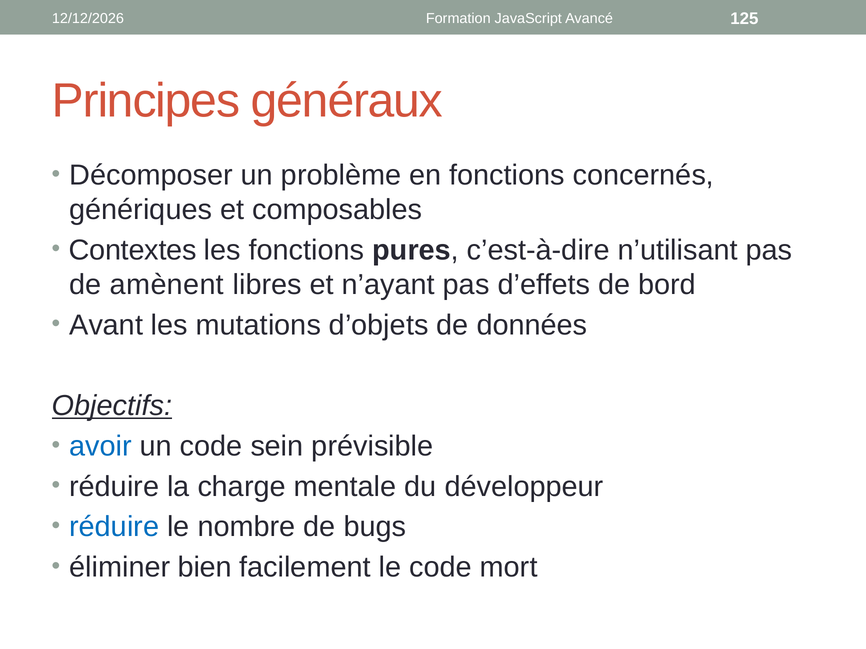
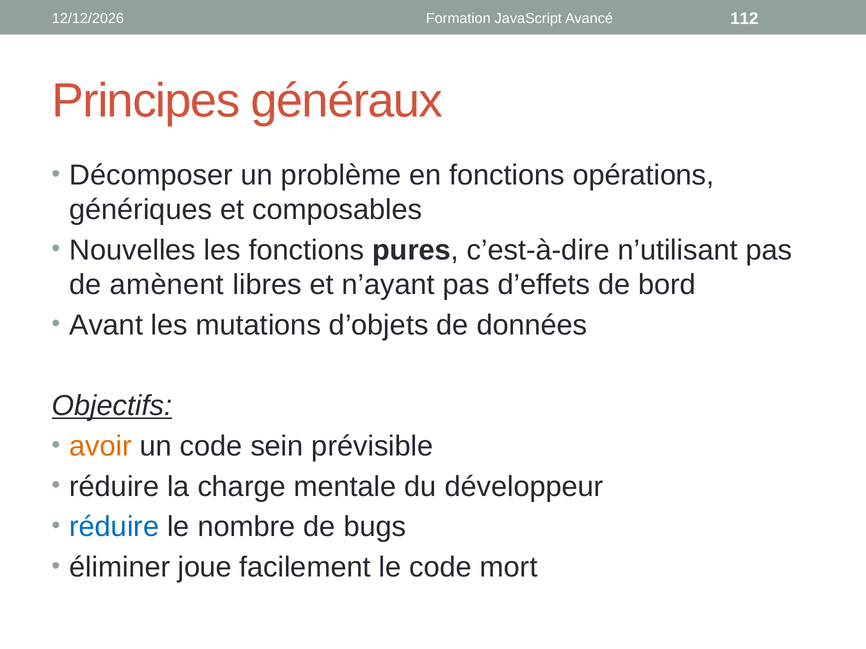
125: 125 -> 112 (744, 18)
concernés: concernés -> opérations (643, 175)
Contextes: Contextes -> Nouvelles (133, 250)
avoir colour: blue -> orange (101, 447)
bien: bien -> joue (205, 568)
